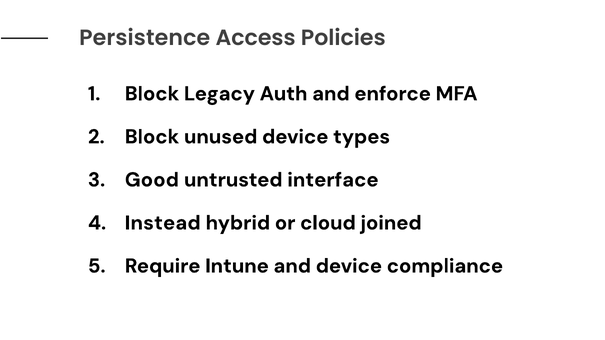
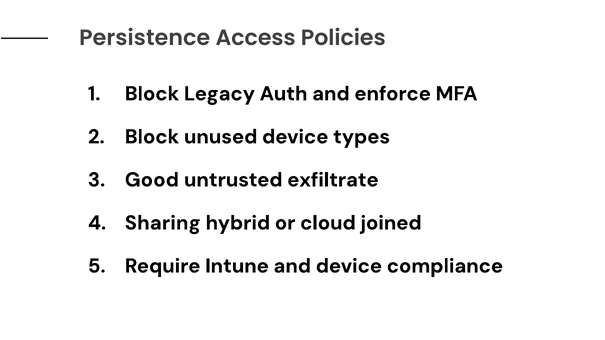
interface: interface -> exfiltrate (333, 180)
Instead: Instead -> Sharing (163, 223)
